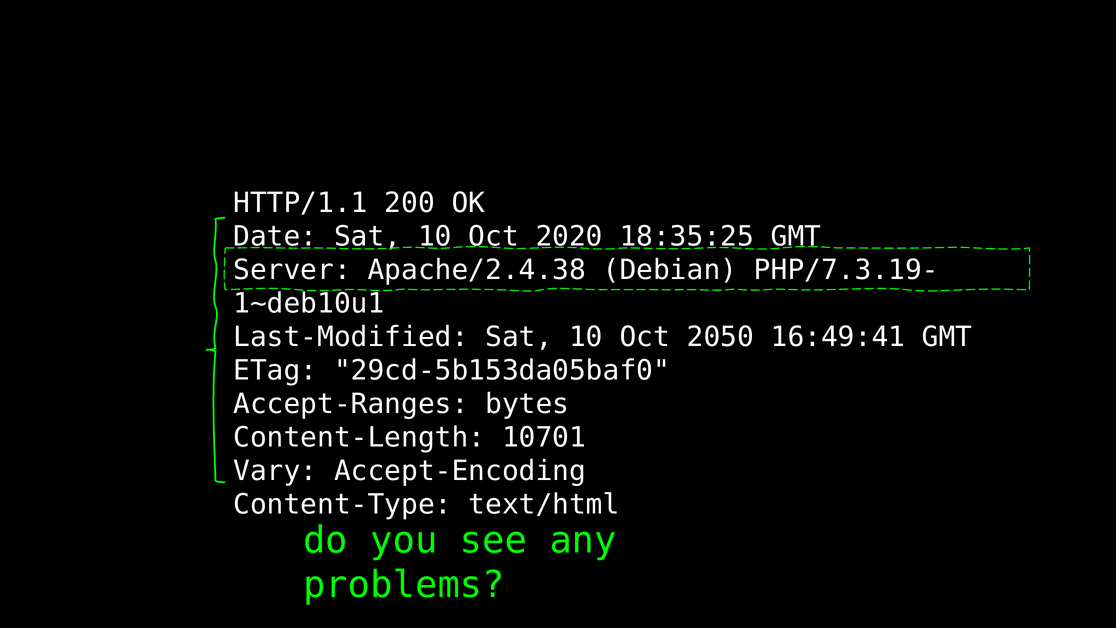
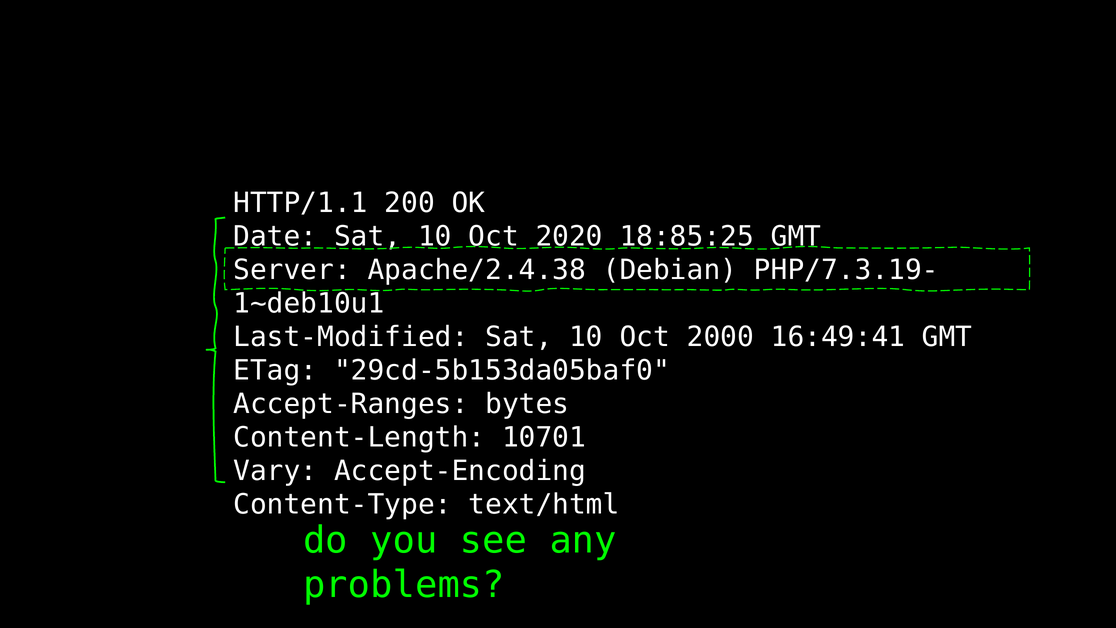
18:35:25: 18:35:25 -> 18:85:25 (687, 237)
2050: 2050 -> 2000 (720, 337)
